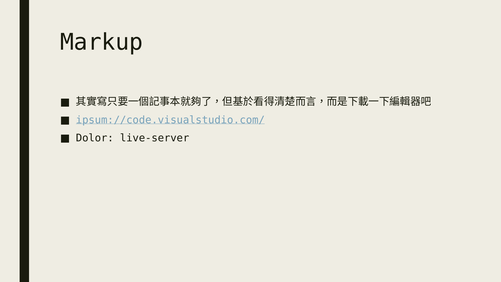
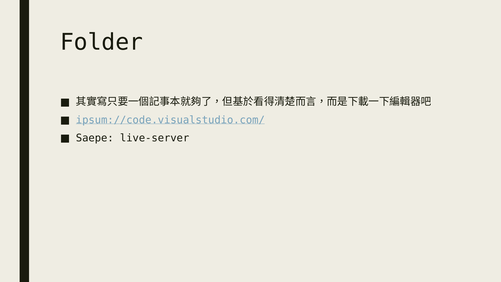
Markup: Markup -> Folder (102, 42)
Dolor: Dolor -> Saepe (95, 138)
